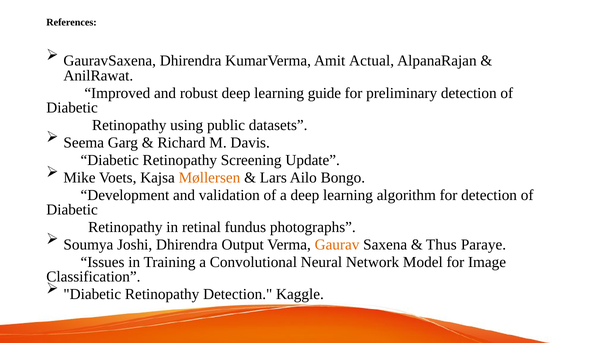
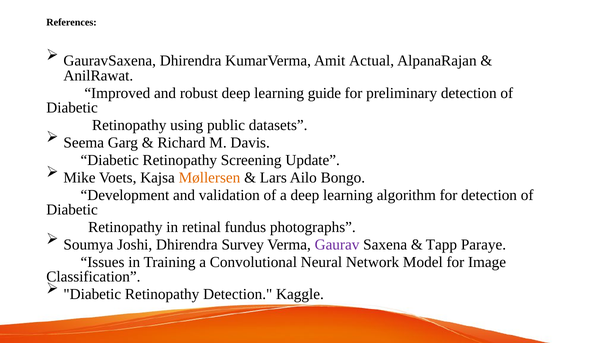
Output: Output -> Survey (243, 244)
Gaurav colour: orange -> purple (337, 244)
Thus: Thus -> Tapp (441, 244)
